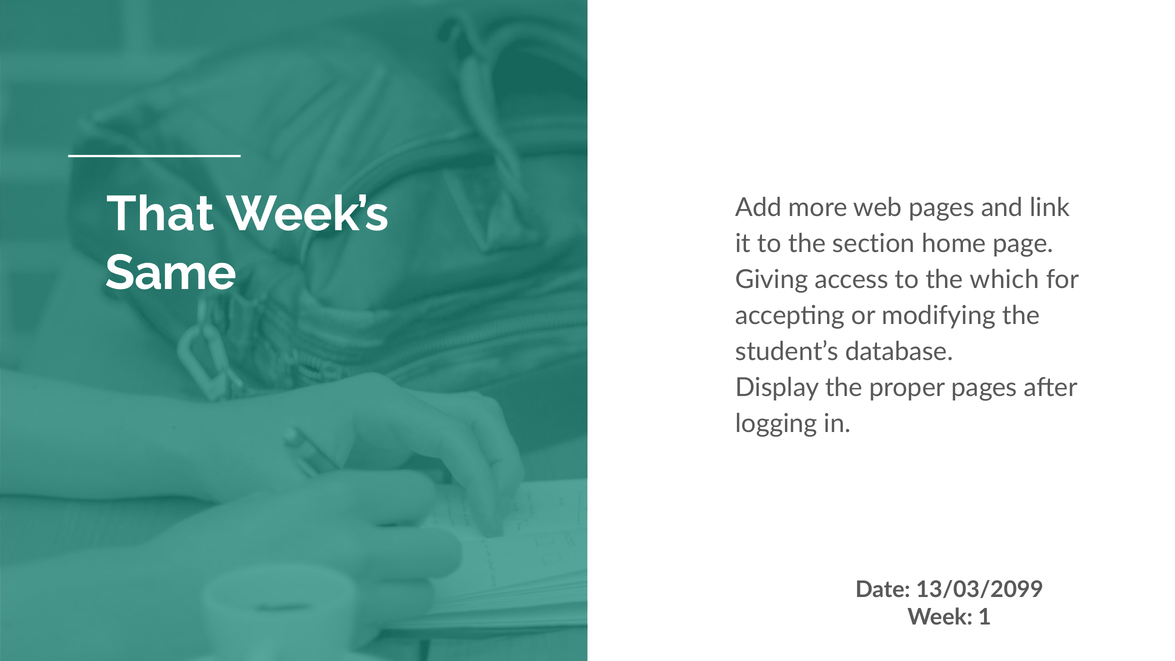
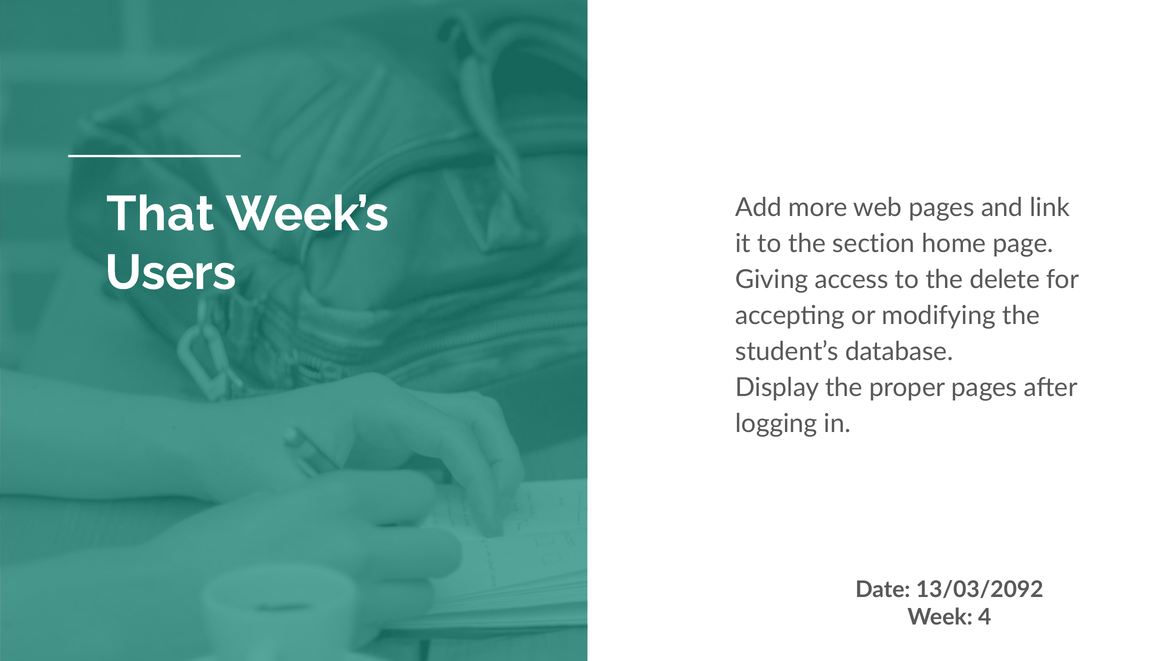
Same: Same -> Users (171, 273)
which: which -> delete (1005, 280)
13/03/2099: 13/03/2099 -> 13/03/2092 (980, 590)
1: 1 -> 4 (985, 617)
